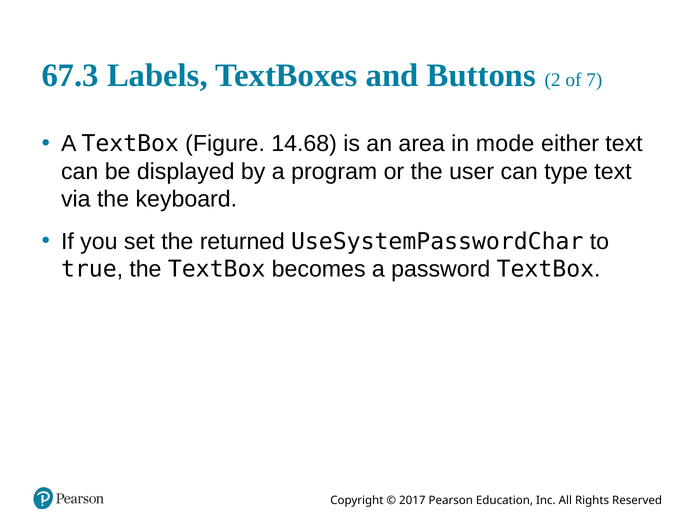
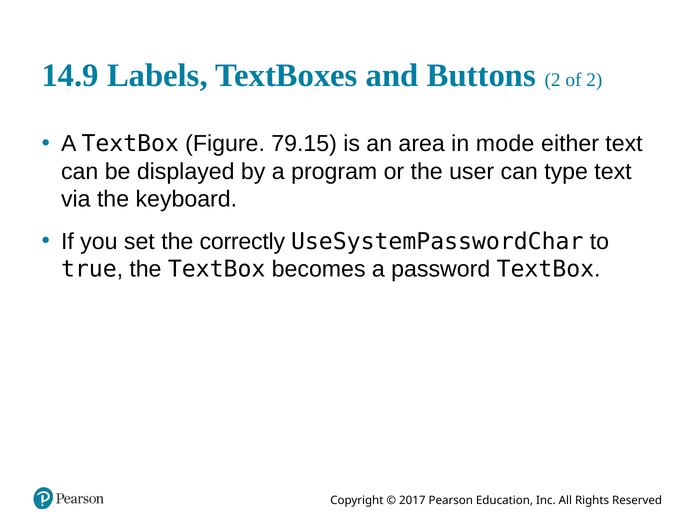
67.3: 67.3 -> 14.9 (70, 75)
of 7: 7 -> 2 (594, 80)
14.68: 14.68 -> 79.15 (304, 144)
returned: returned -> correctly (242, 242)
